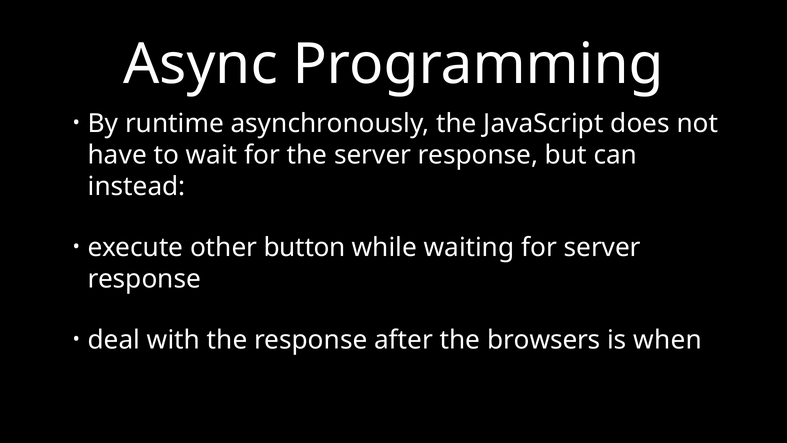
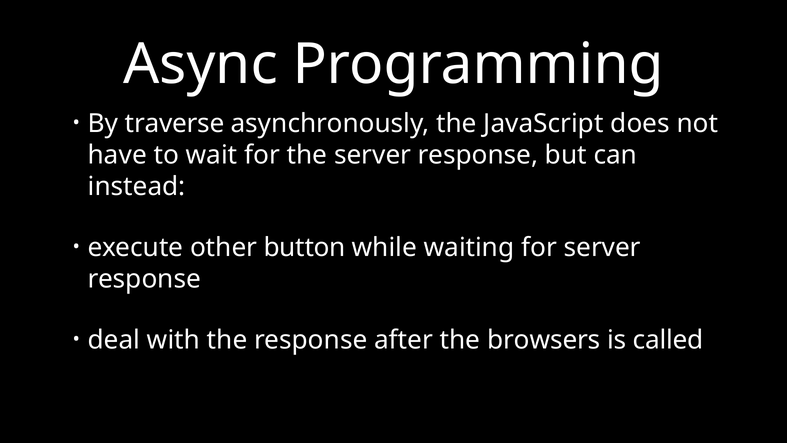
runtime: runtime -> traverse (175, 123)
when: when -> called (668, 340)
